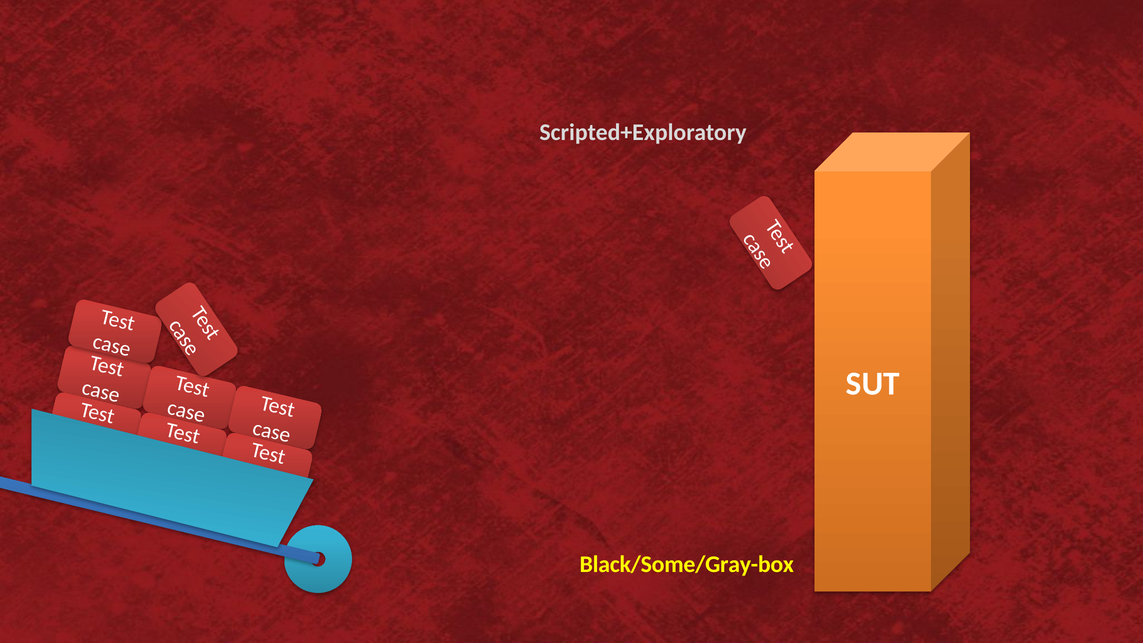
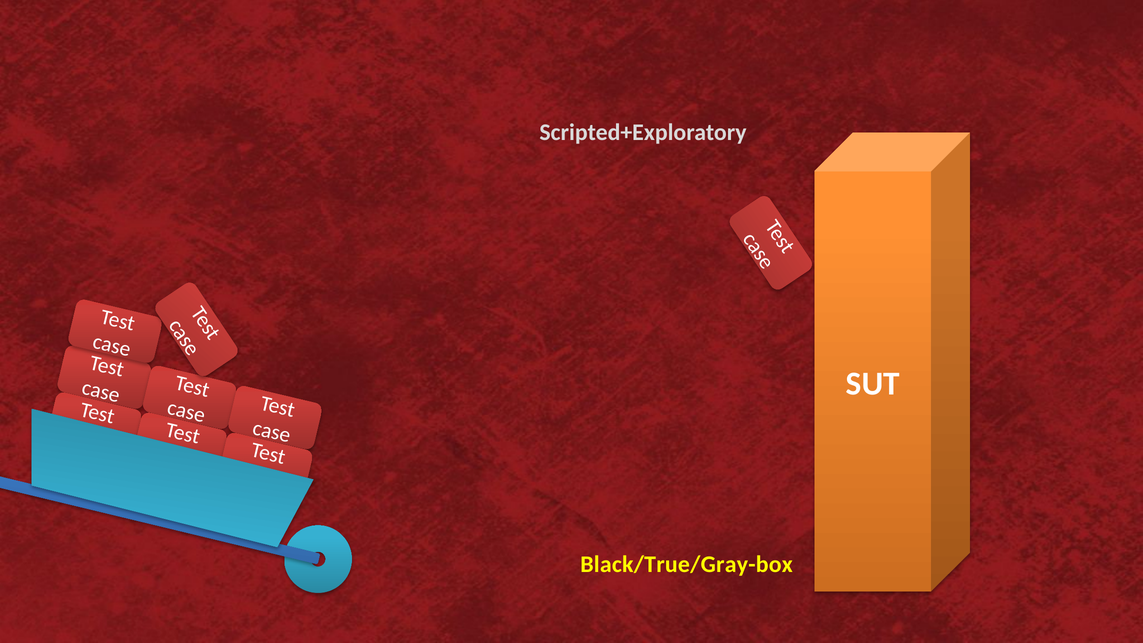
Black/Some/Gray-box: Black/Some/Gray-box -> Black/True/Gray-box (687, 564)
